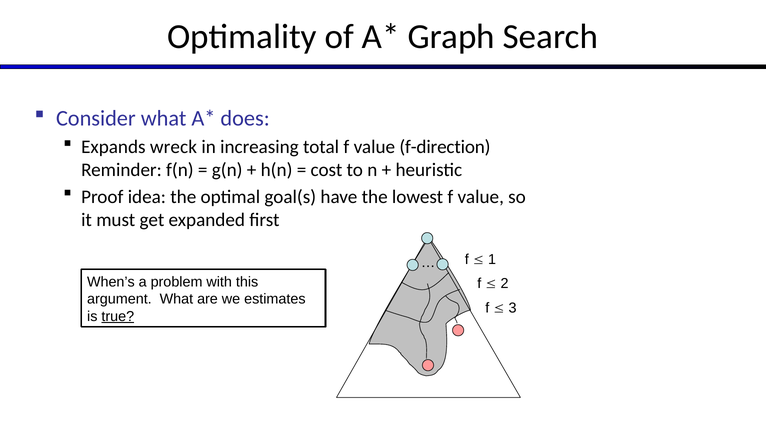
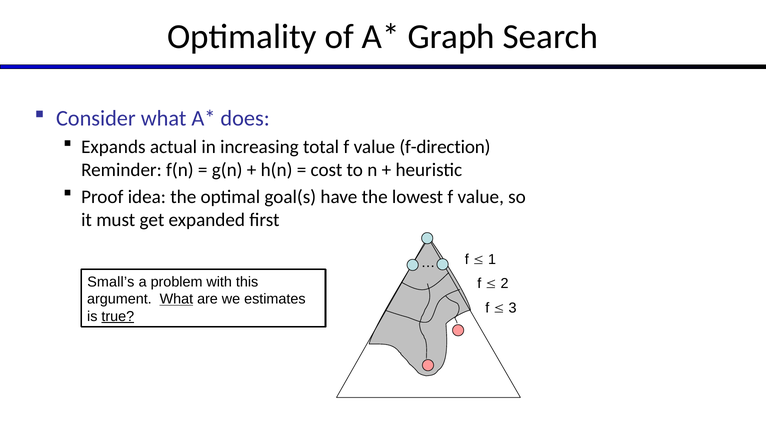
wreck: wreck -> actual (173, 147)
When’s: When’s -> Small’s (111, 282)
What underline: none -> present (176, 299)
